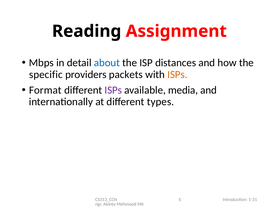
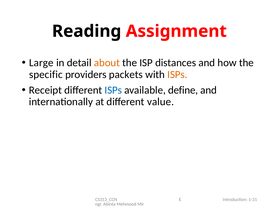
Mbps: Mbps -> Large (41, 63)
about colour: blue -> orange (107, 63)
Format: Format -> Receipt (45, 90)
ISPs colour: purple -> blue (113, 90)
media: media -> define (183, 90)
types: types -> value (161, 102)
